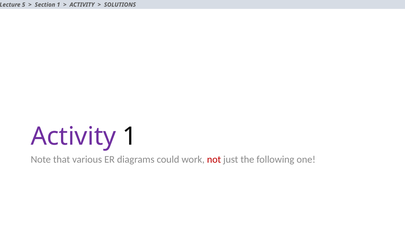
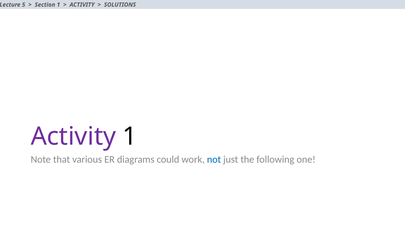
not colour: red -> blue (214, 159)
